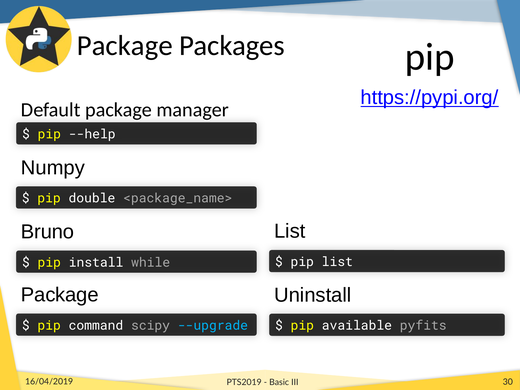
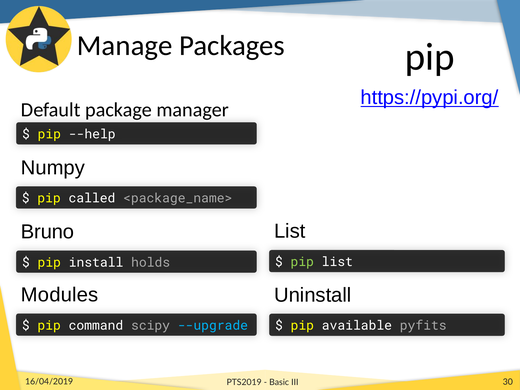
Package: Package -> Manage (125, 46)
double: double -> called (92, 198)
pip colour: white -> light green (302, 262)
while: while -> holds (151, 263)
Package: Package -> Modules (60, 295)
